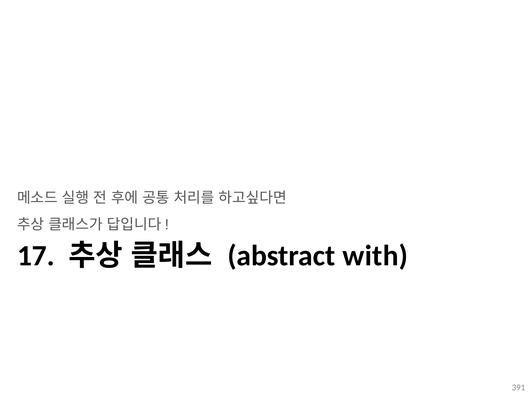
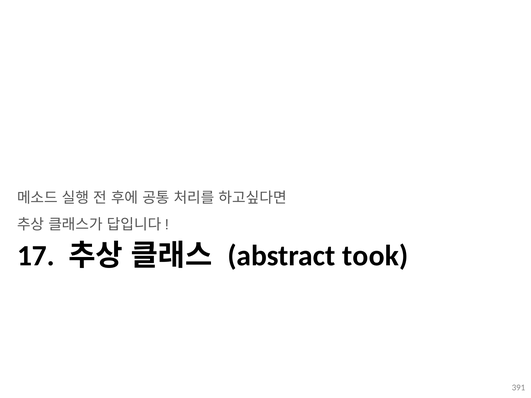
with: with -> took (375, 256)
